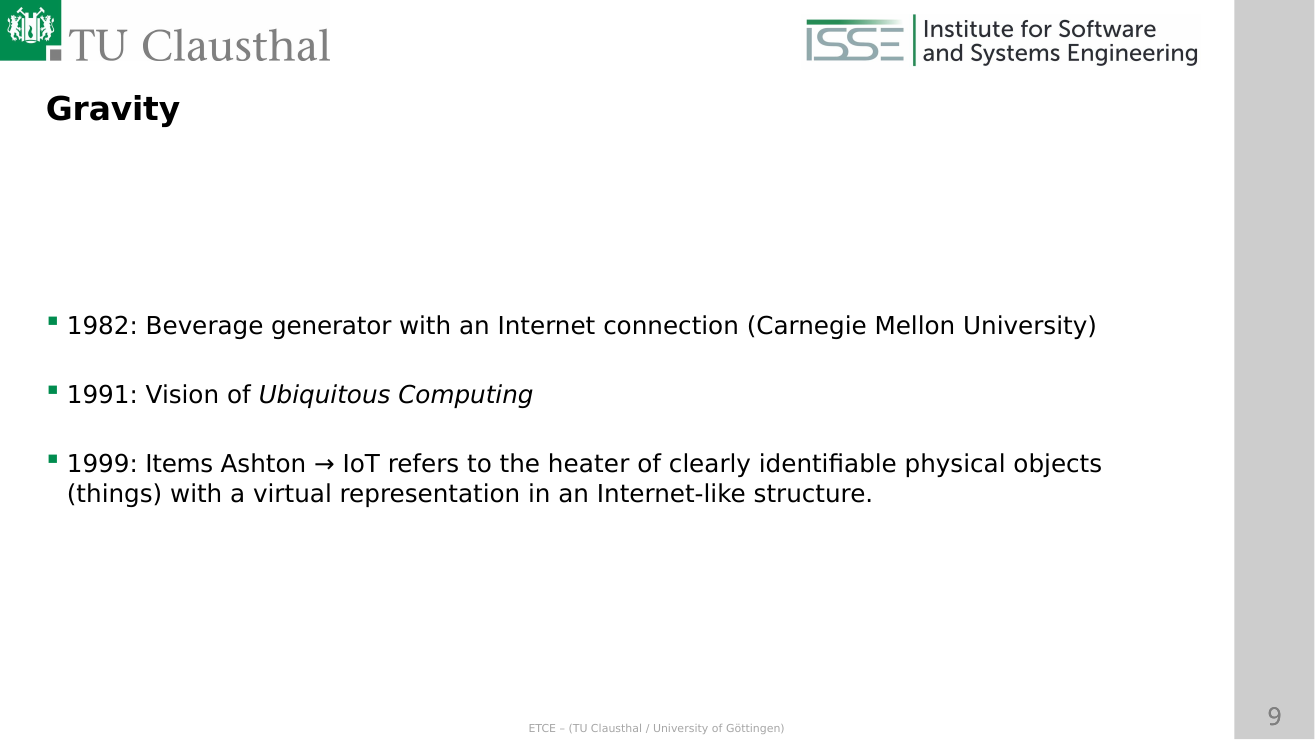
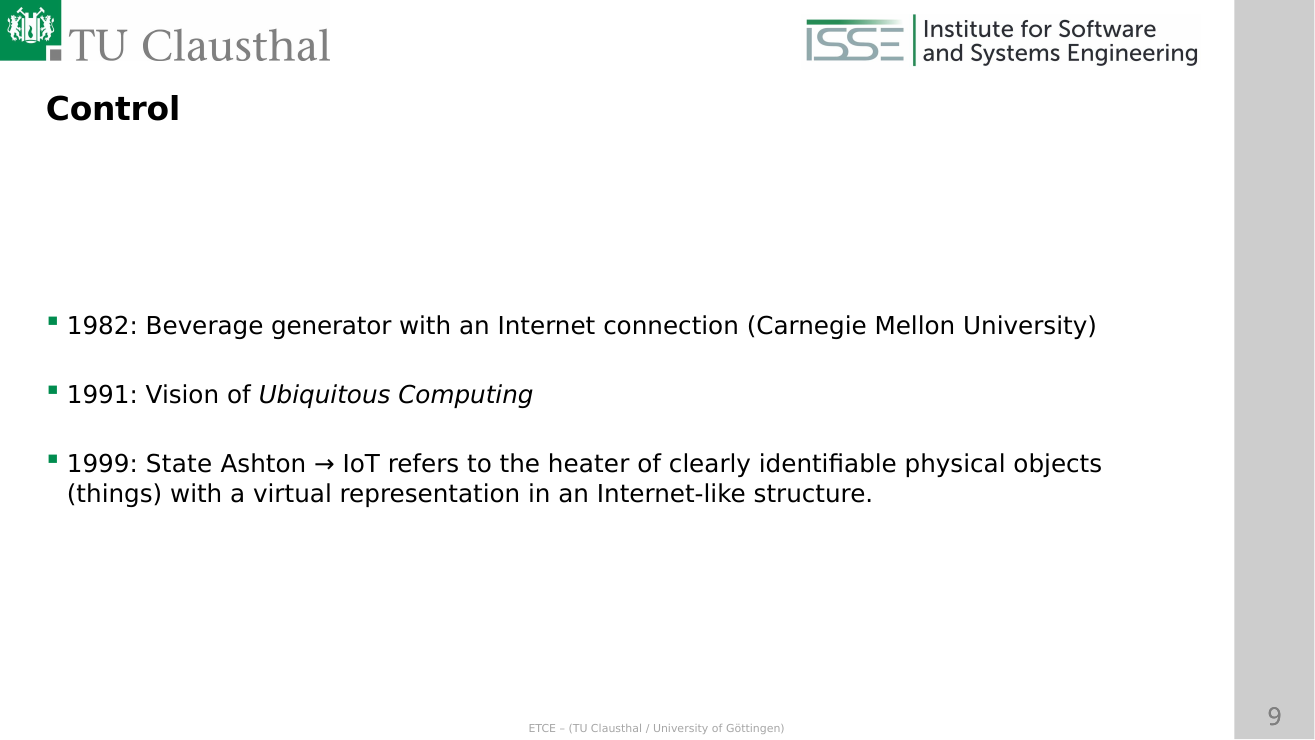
Gravity: Gravity -> Control (113, 109)
Items: Items -> State (179, 464)
